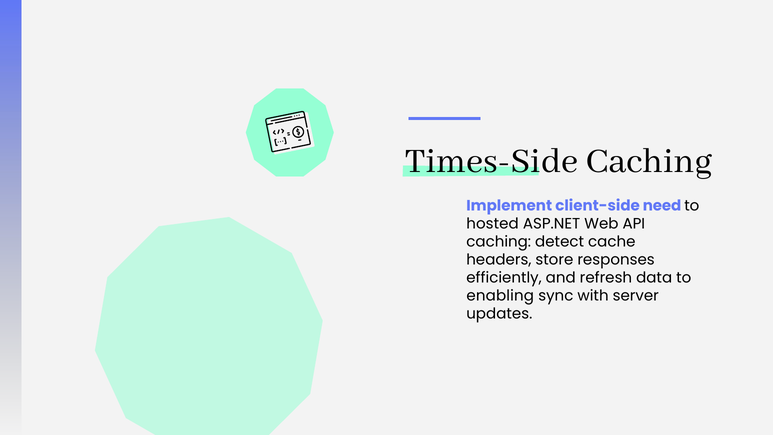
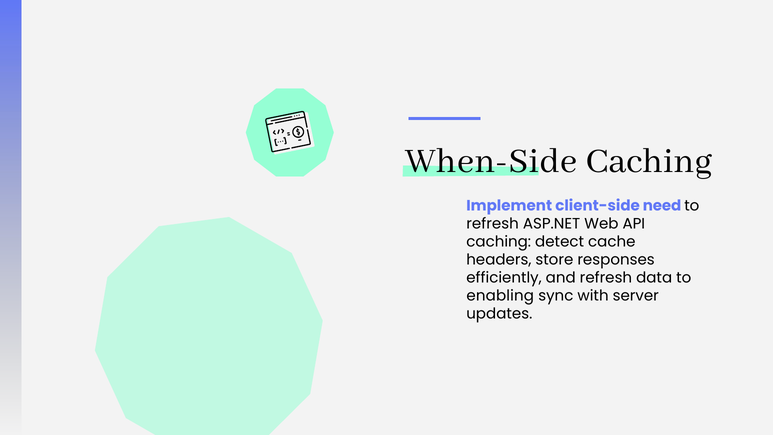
Times-Side: Times-Side -> When-Side (491, 160)
hosted: hosted -> refresh (493, 224)
